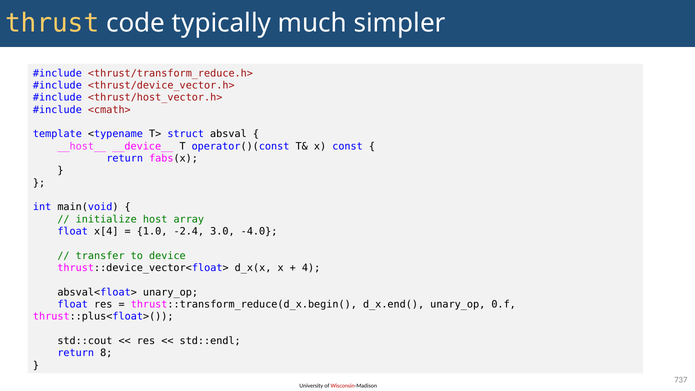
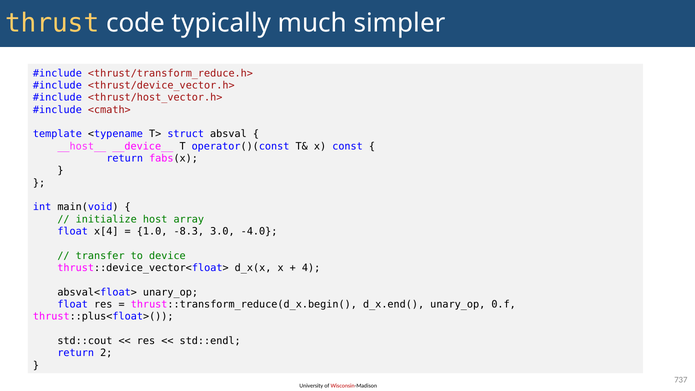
-2.4: -2.4 -> -8.3 (189, 231)
8: 8 -> 2 (106, 353)
